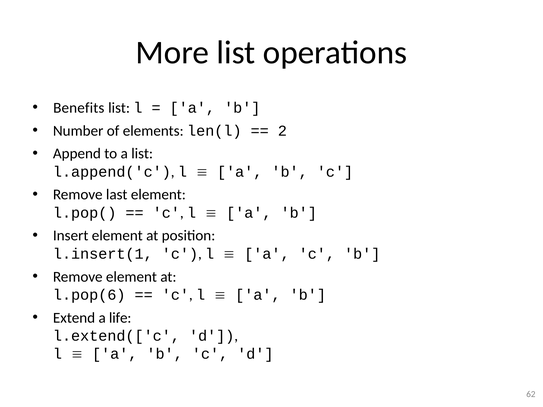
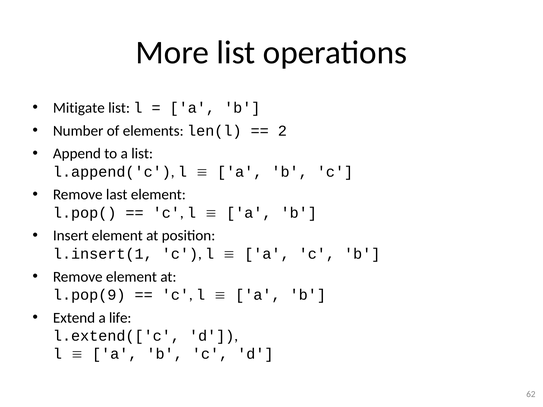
Benefits: Benefits -> Mitigate (79, 108)
l.pop(6: l.pop(6 -> l.pop(9 (89, 295)
